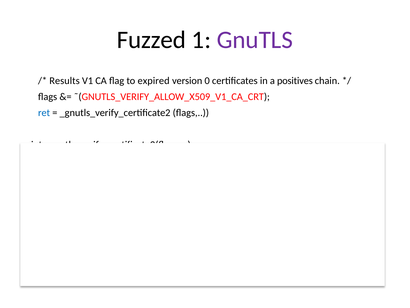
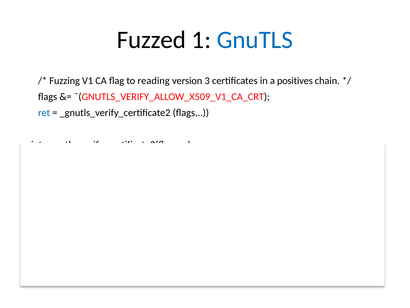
GnuTLS colour: purple -> blue (255, 40)
Results: Results -> Fuzzing (65, 81)
expired: expired -> reading (154, 81)
0: 0 -> 3 (207, 81)
